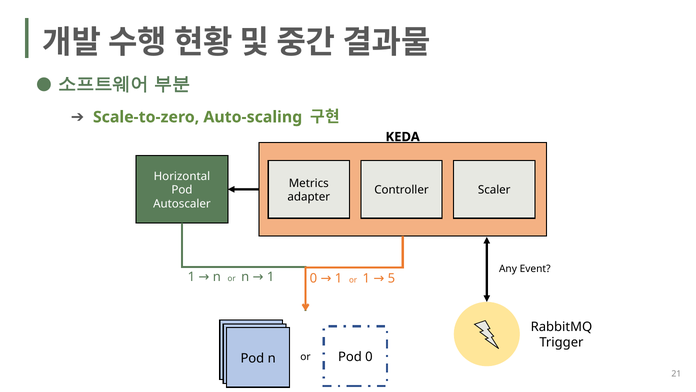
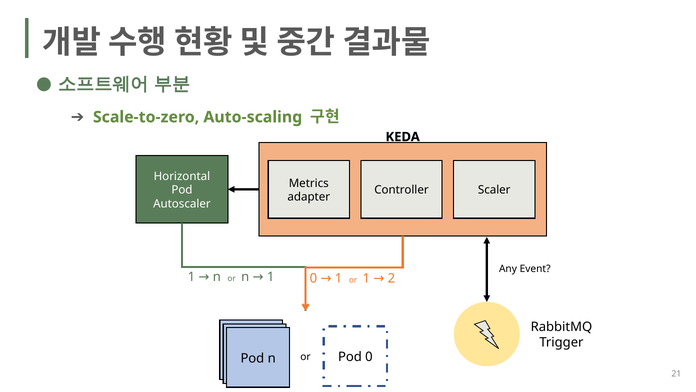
5: 5 -> 2 (391, 278)
